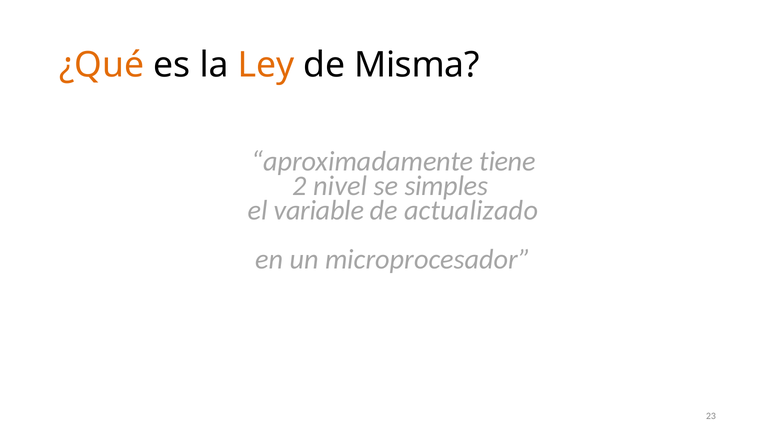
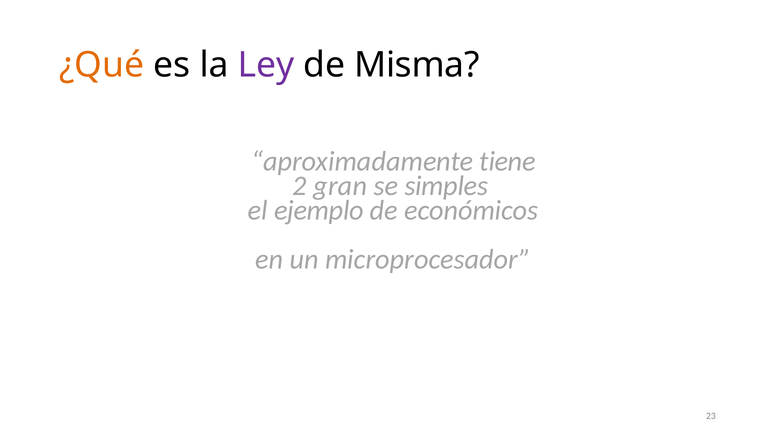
Ley colour: orange -> purple (266, 65)
nivel: nivel -> gran (340, 186)
variable: variable -> ejemplo (319, 210)
actualizado: actualizado -> económicos (471, 210)
